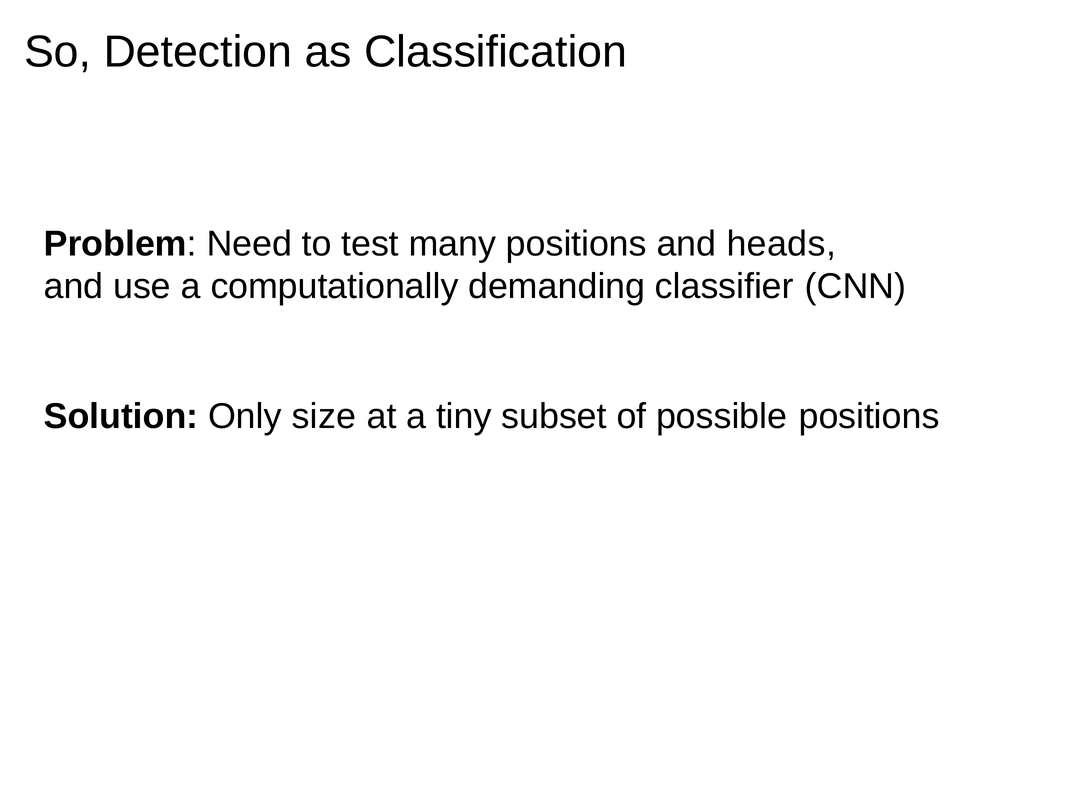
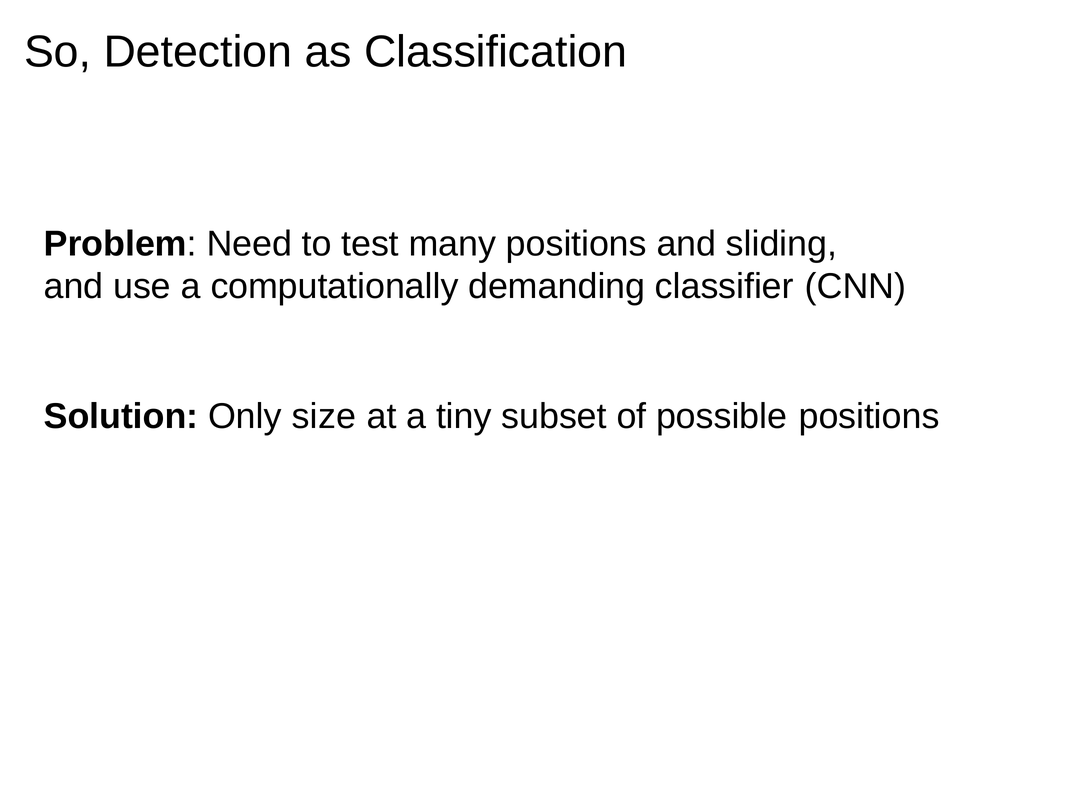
heads: heads -> sliding (781, 244)
